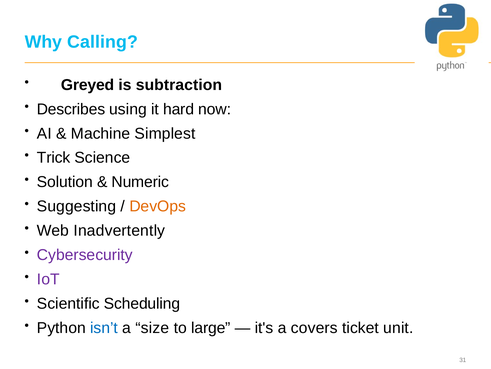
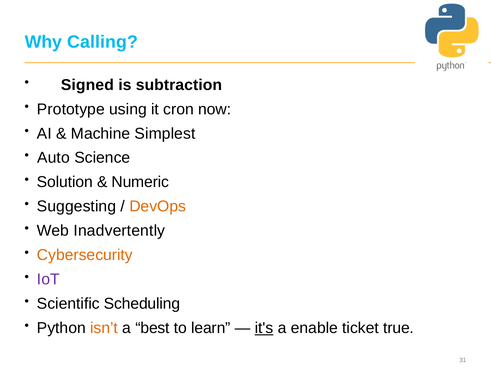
Greyed: Greyed -> Signed (87, 85)
Describes: Describes -> Prototype (71, 109)
hard: hard -> cron (179, 109)
Trick: Trick -> Auto (53, 157)
Cybersecurity colour: purple -> orange (85, 255)
isn’t colour: blue -> orange (104, 327)
size: size -> best (153, 327)
large: large -> learn (211, 327)
it's underline: none -> present (264, 327)
covers: covers -> enable (314, 327)
unit: unit -> true (399, 327)
